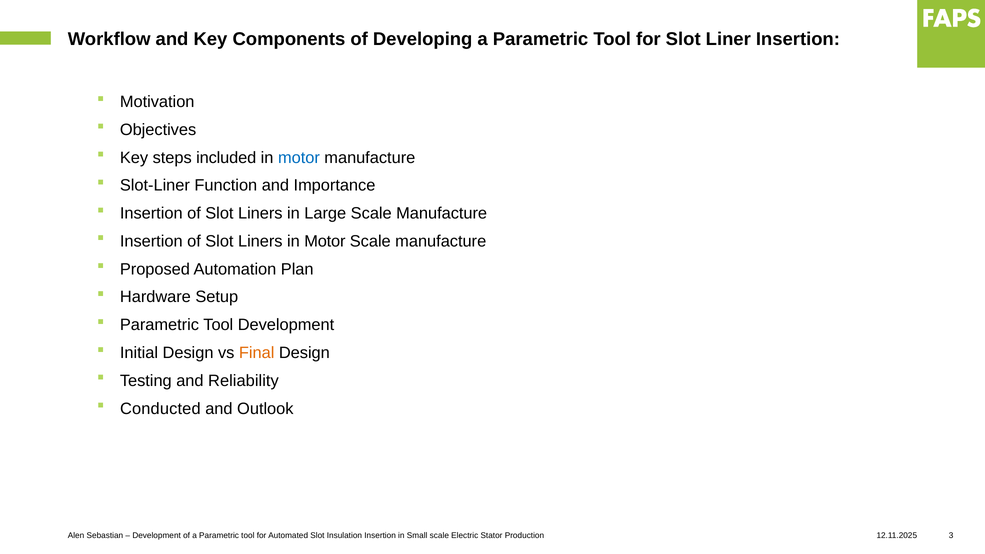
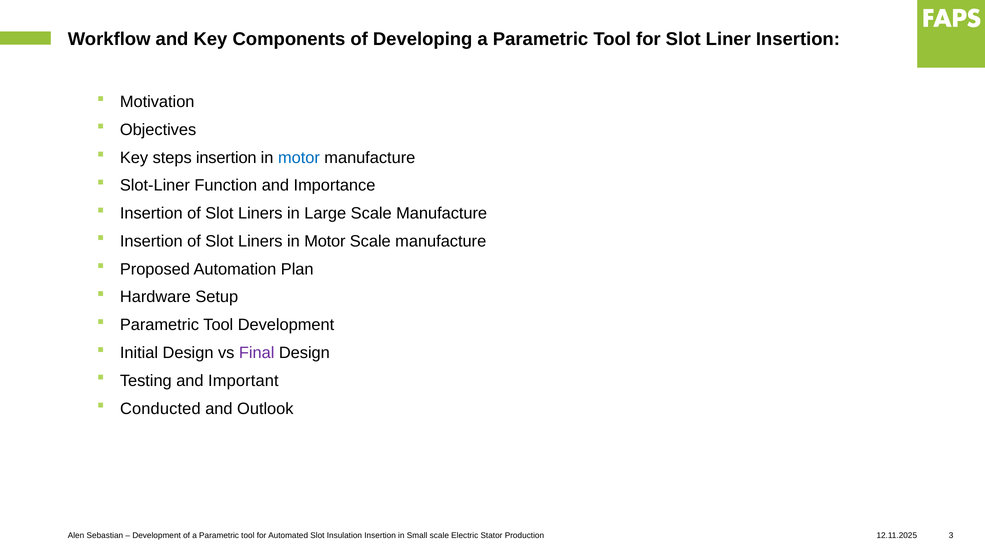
steps included: included -> insertion (226, 158)
Final colour: orange -> purple (257, 353)
Reliability: Reliability -> Important (243, 381)
